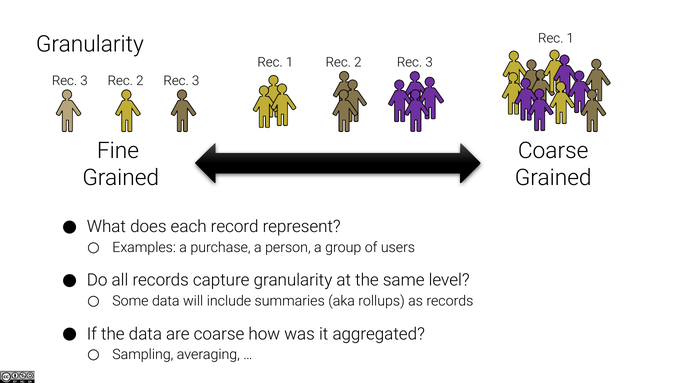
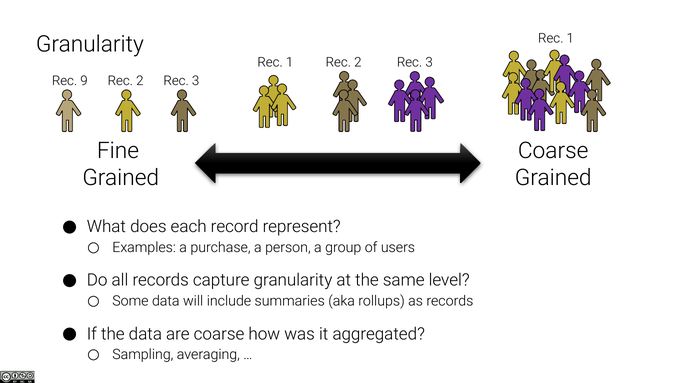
3: 3 -> 9 (84, 81)
